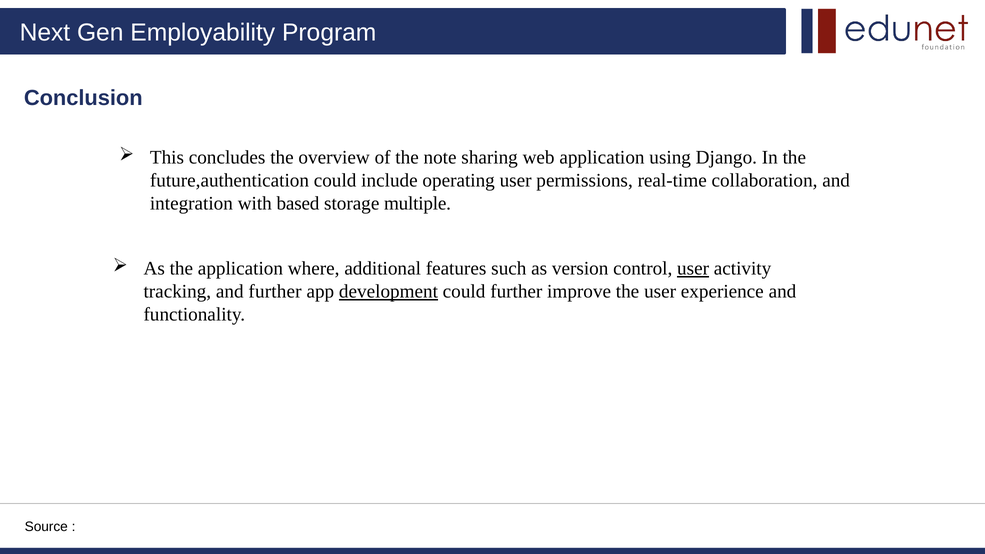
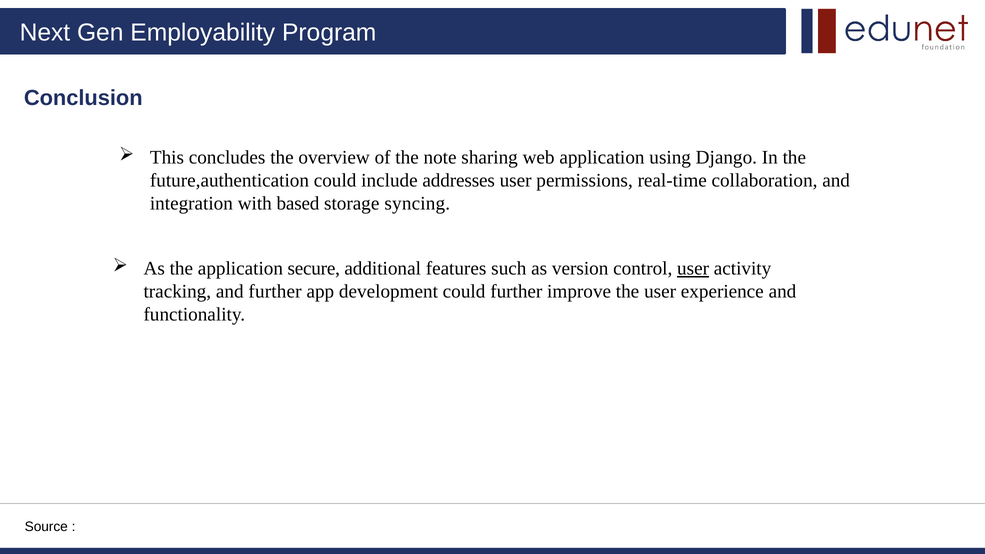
operating: operating -> addresses (459, 180)
multiple: multiple -> syncing (417, 203)
where: where -> secure (314, 269)
development underline: present -> none (388, 292)
